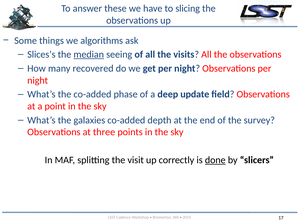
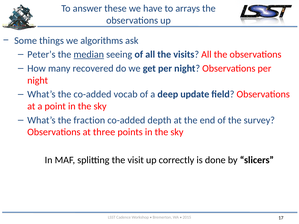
slicing: slicing -> arrays (188, 8)
Slices’s: Slices’s -> Peter’s (41, 55)
phase: phase -> vocab (126, 94)
galaxies: galaxies -> fraction (89, 120)
done underline: present -> none (215, 160)
